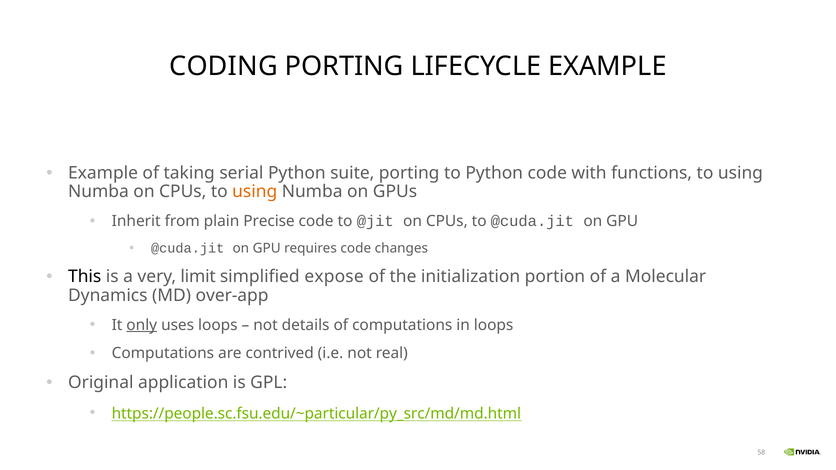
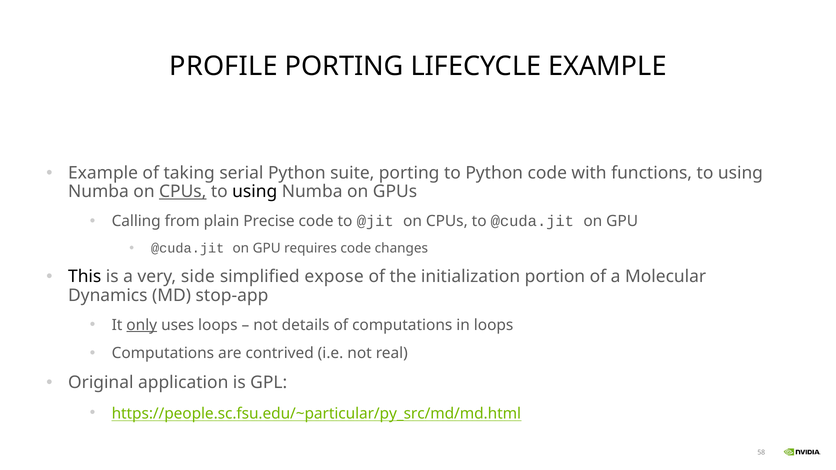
CODING: CODING -> PROFILE (224, 66)
CPUs underline: none -> present (183, 192)
using colour: orange -> black (255, 192)
Inherit: Inherit -> Calling (136, 221)
limit: limit -> side (198, 277)
over-app: over-app -> stop-app (232, 296)
